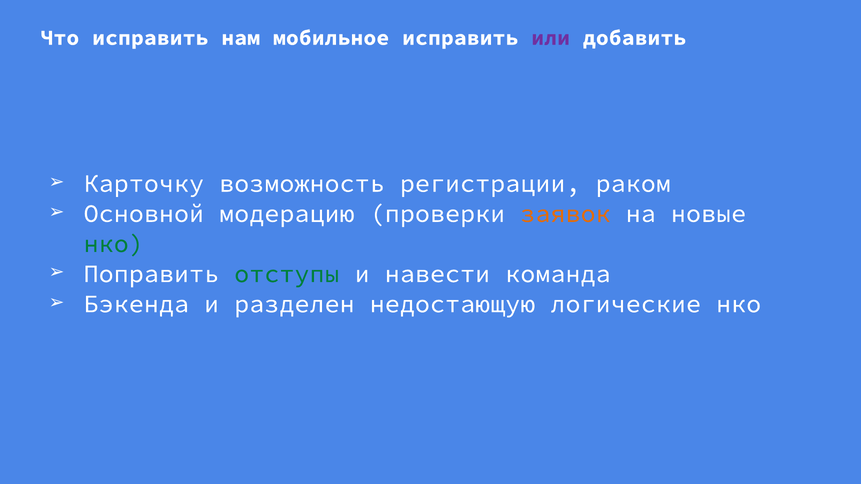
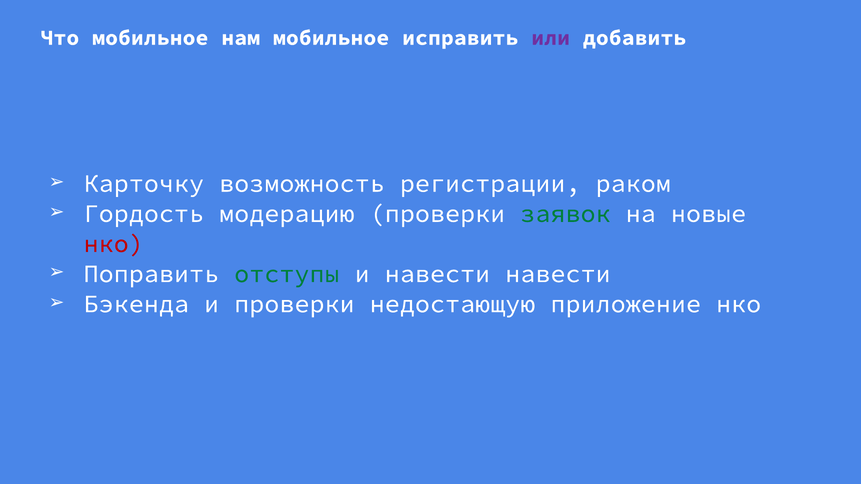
Что исправить: исправить -> мобильное (150, 38)
Основной: Основной -> Гордость (144, 214)
заявок colour: orange -> green (565, 214)
нко colour: green -> red (114, 244)
навести команда: команда -> навести (558, 274)
и разделен: разделен -> проверки (294, 304)
логические: логические -> приложение (626, 304)
